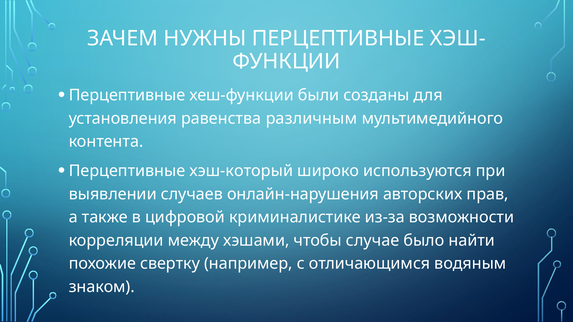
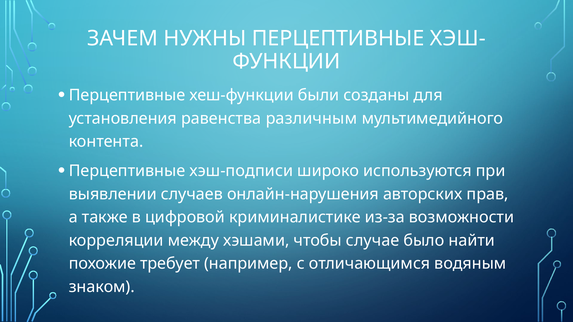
хэш-который: хэш-который -> хэш-подписи (241, 171)
свертку: свертку -> требует (170, 264)
